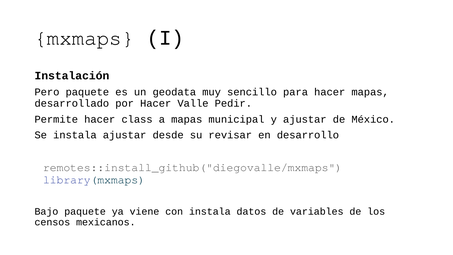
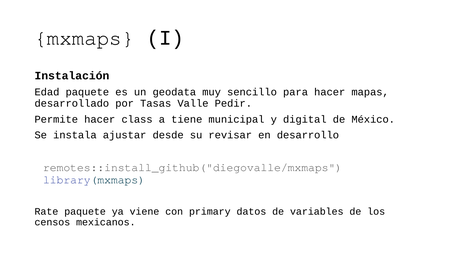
Pero: Pero -> Edad (47, 92)
por Hacer: Hacer -> Tasas (156, 103)
a mapas: mapas -> tiene (187, 119)
y ajustar: ajustar -> digital (305, 119)
Bajo: Bajo -> Rate (46, 211)
con instala: instala -> primary (210, 211)
